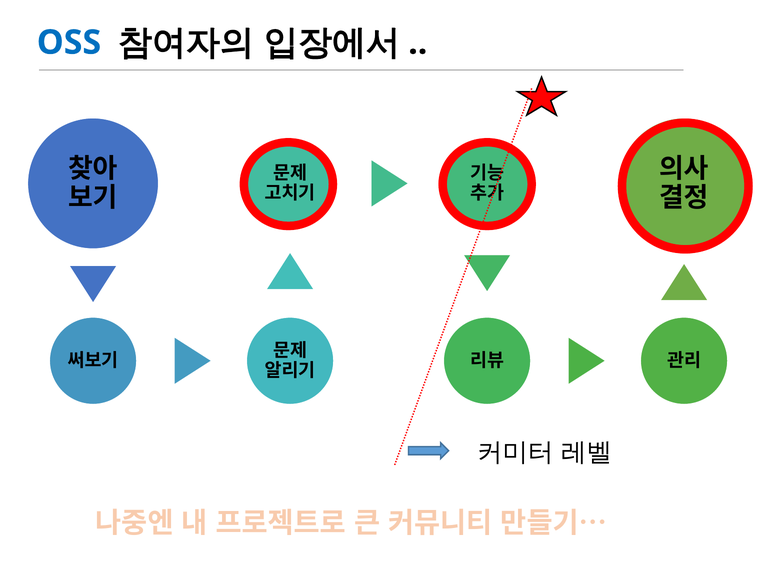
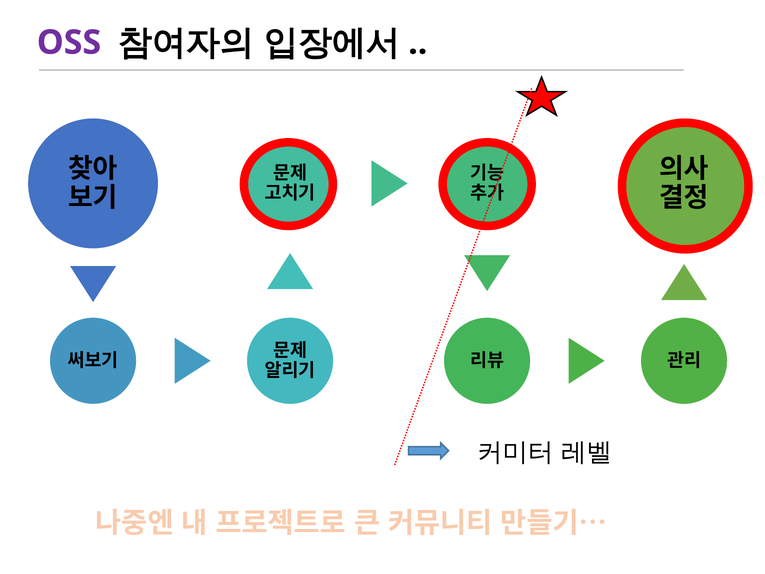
OSS colour: blue -> purple (69, 43)
